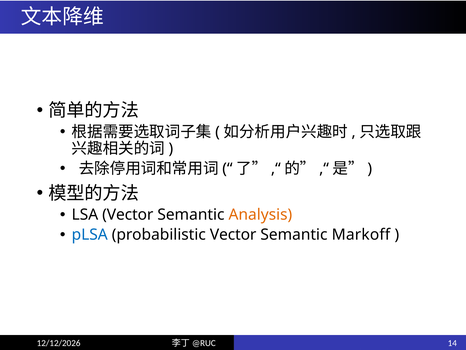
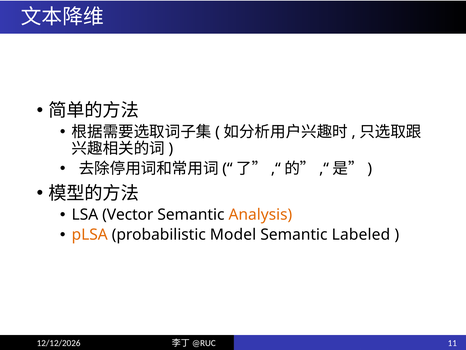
pLSA colour: blue -> orange (90, 235)
probabilistic Vector: Vector -> Model (233, 235)
Markoff: Markoff -> Labeled (361, 235)
14: 14 -> 11 (452, 343)
